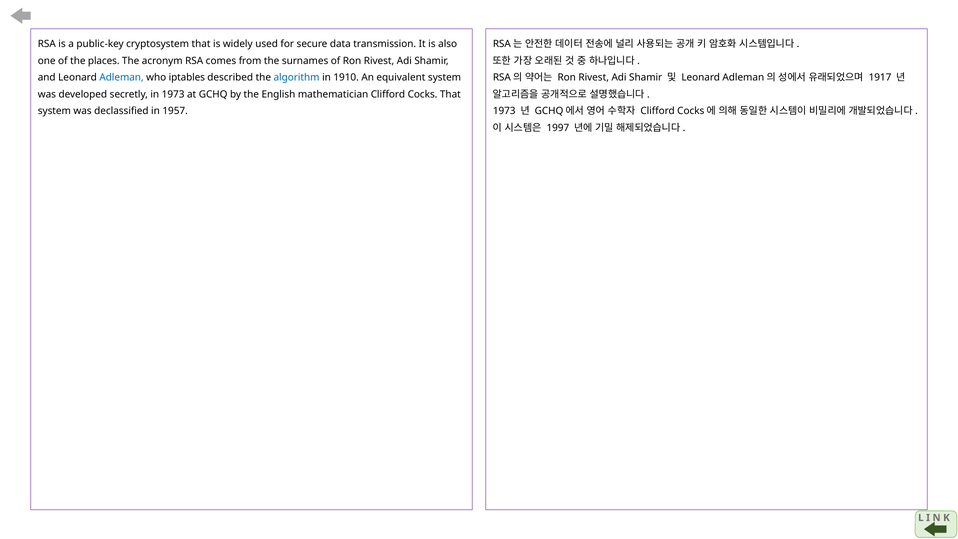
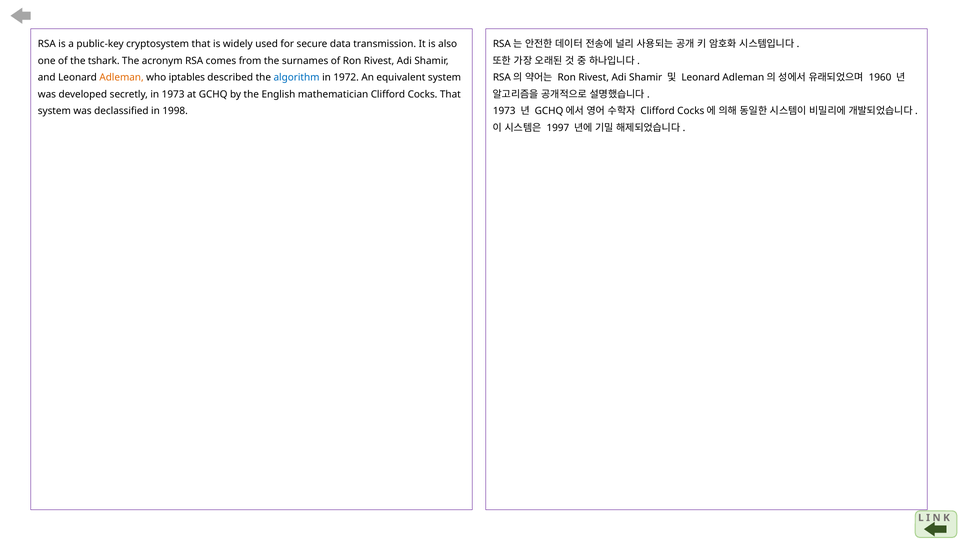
places: places -> tshark (104, 61)
1917: 1917 -> 1960 (880, 78)
Adleman colour: blue -> orange (122, 78)
1910: 1910 -> 1972 (346, 78)
1957: 1957 -> 1998 (175, 111)
